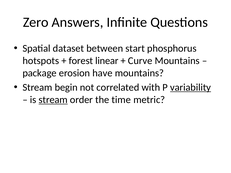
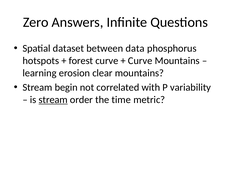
start: start -> data (135, 48)
forest linear: linear -> curve (107, 61)
package: package -> learning (40, 73)
have: have -> clear (102, 73)
variability underline: present -> none (191, 87)
